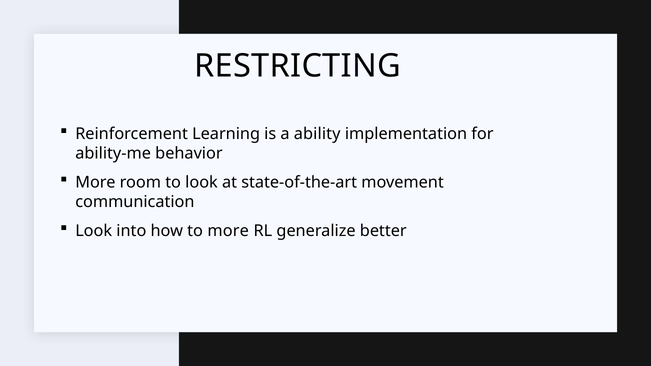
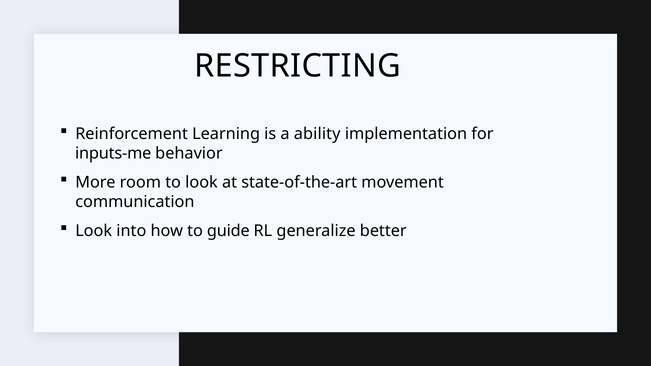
ability-me: ability-me -> inputs-me (113, 154)
to more: more -> guide (228, 231)
